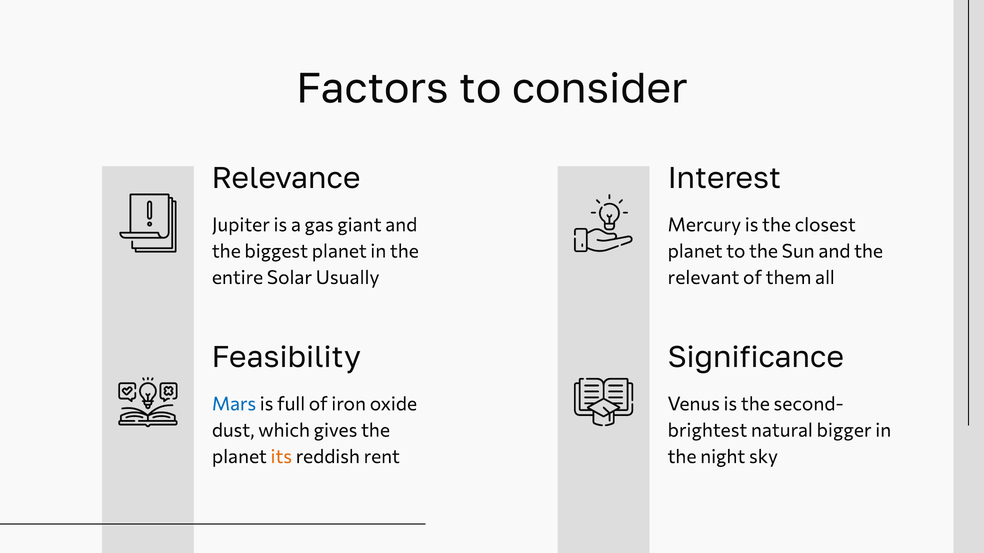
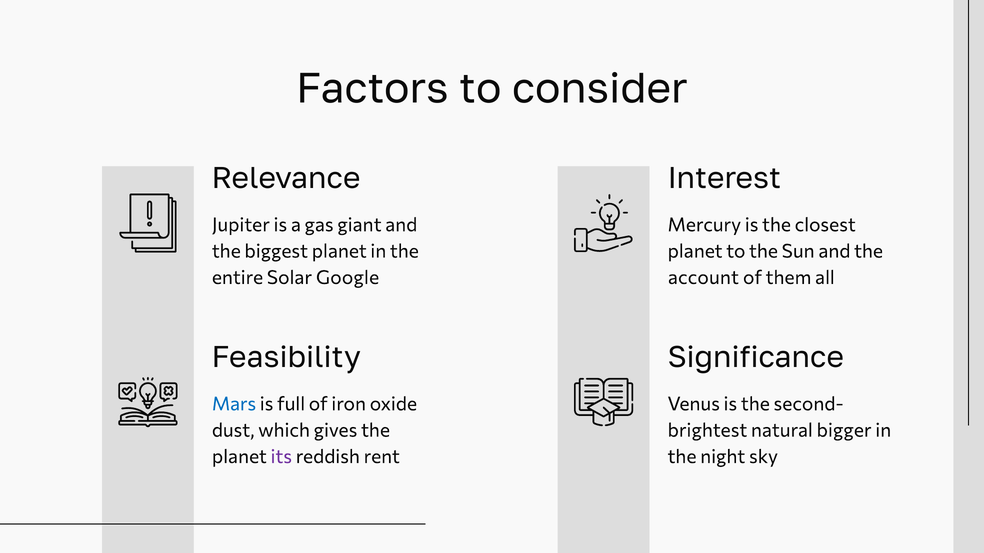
Usually: Usually -> Google (348, 278)
relevant: relevant -> account (703, 278)
its colour: orange -> purple (281, 457)
